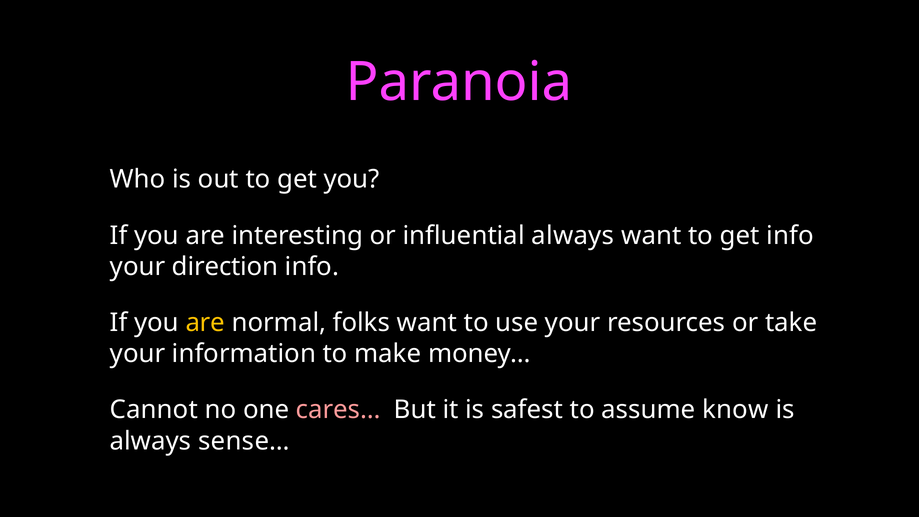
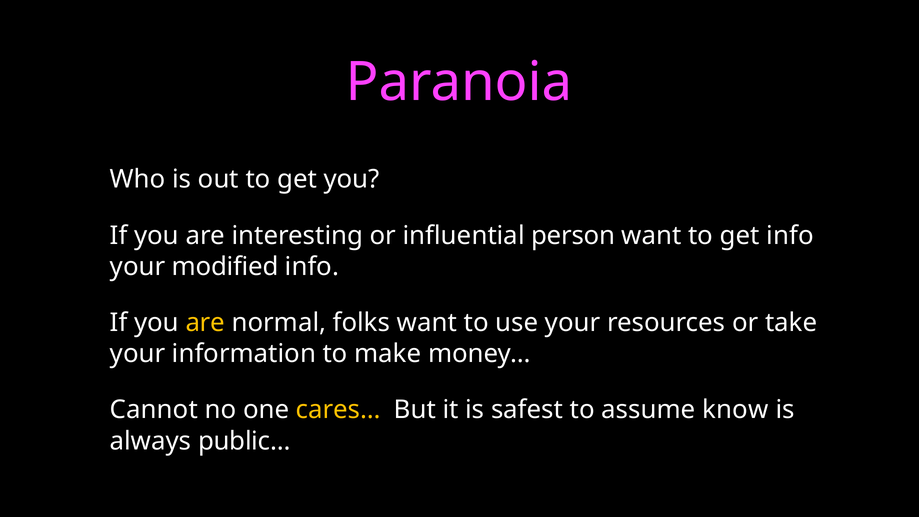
influential always: always -> person (573, 236)
direction: direction -> modified (225, 267)
cares… colour: pink -> yellow (338, 410)
sense…: sense… -> public… (244, 441)
